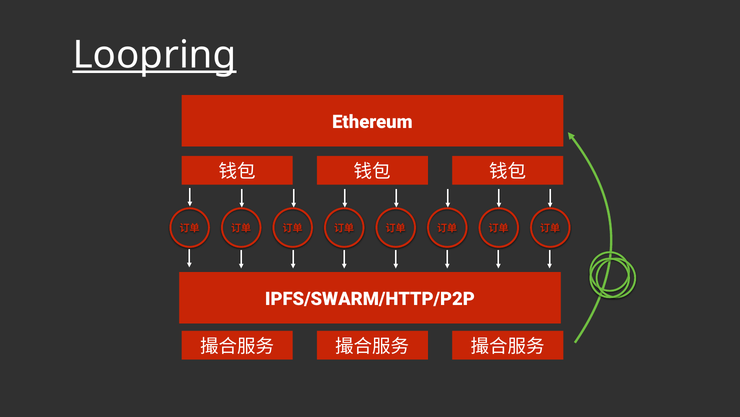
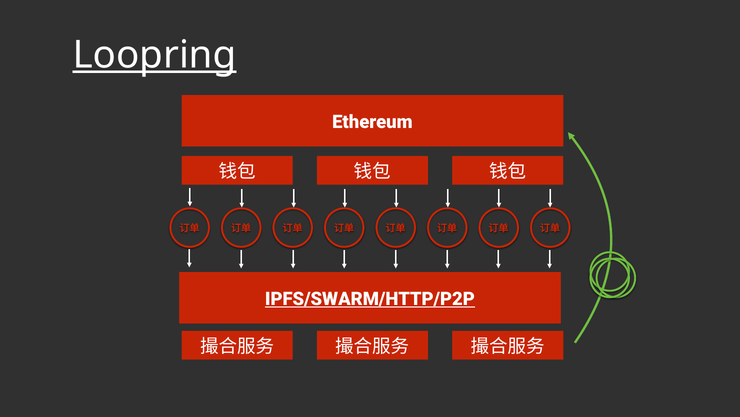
IPFS/SWARM/HTTP/P2P underline: none -> present (370, 299)
